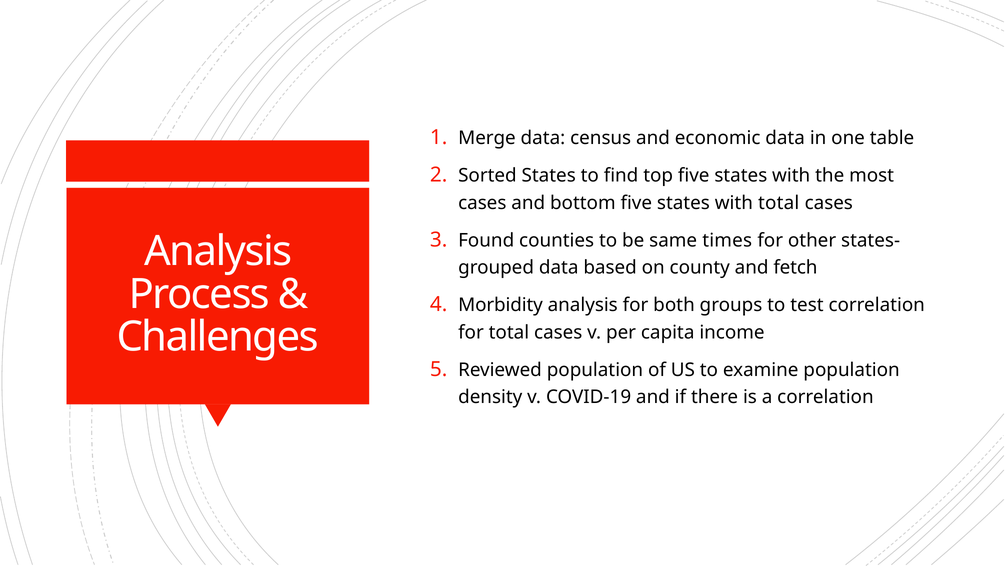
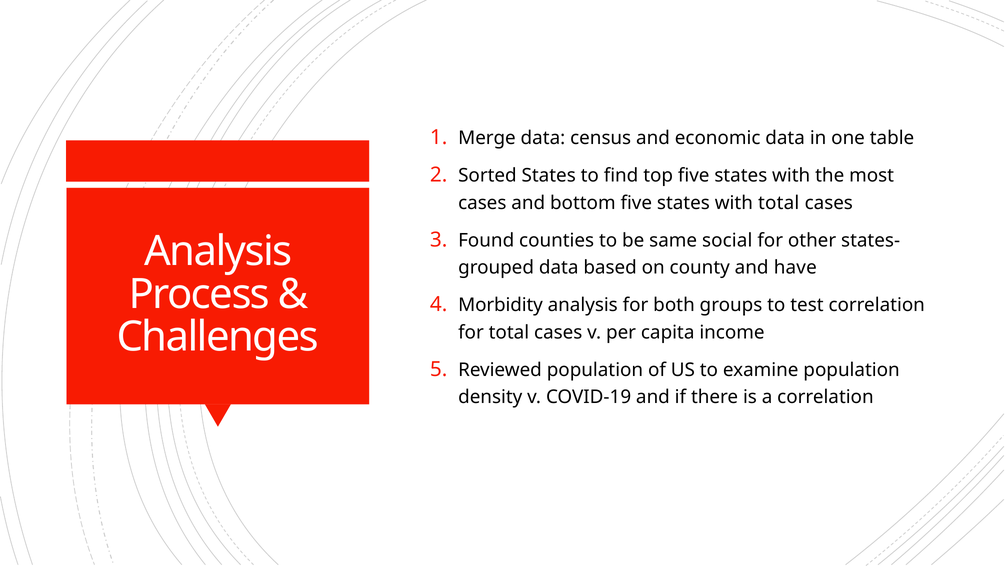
times: times -> social (727, 240)
fetch: fetch -> have (795, 268)
